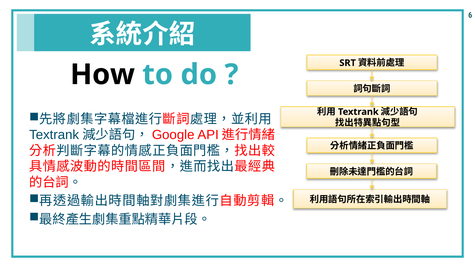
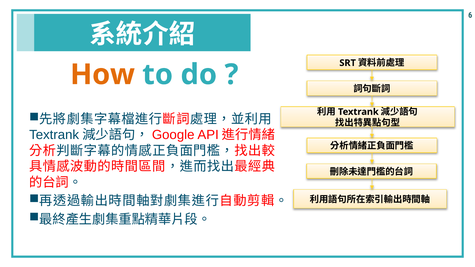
How colour: black -> orange (102, 75)
